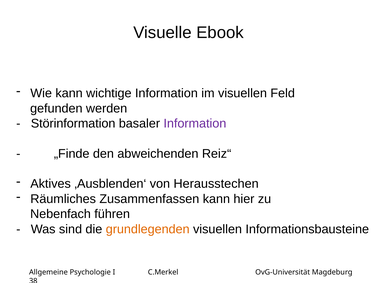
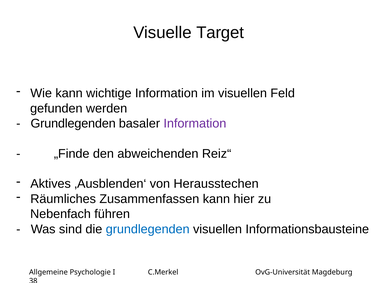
Ebook: Ebook -> Target (220, 33)
Störinformation: Störinformation -> Grundlegenden (73, 123)
grundlegenden colour: orange -> blue (148, 229)
